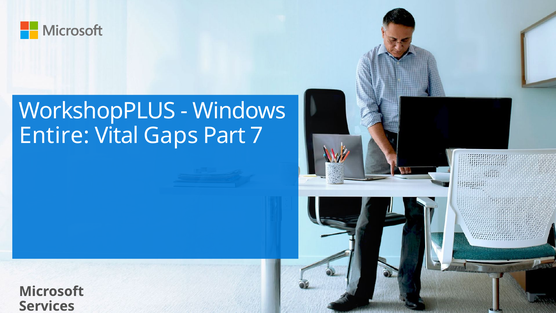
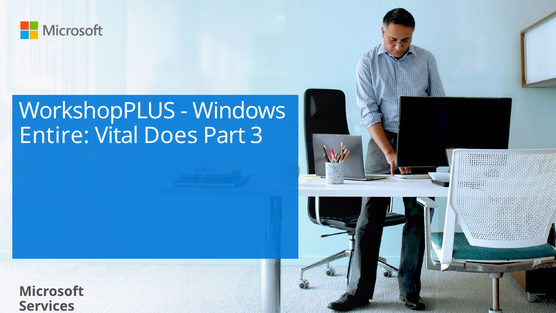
Gaps: Gaps -> Does (171, 136)
7: 7 -> 3 (257, 136)
